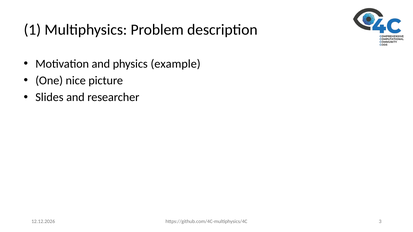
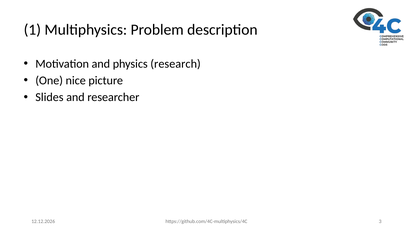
example: example -> research (176, 64)
